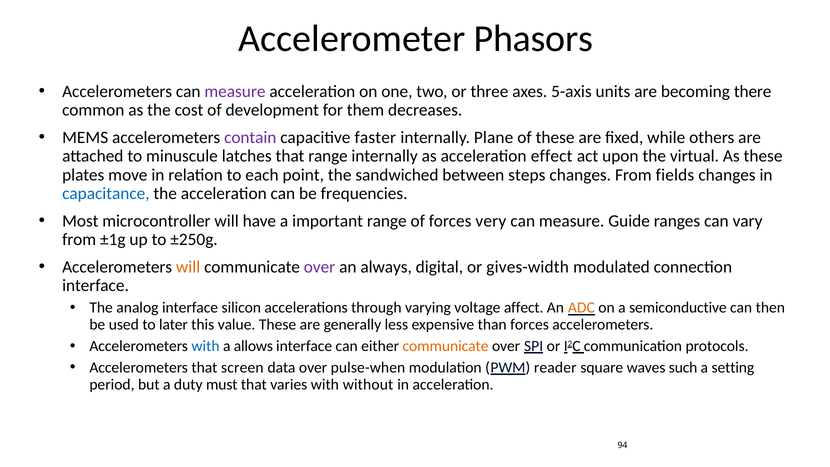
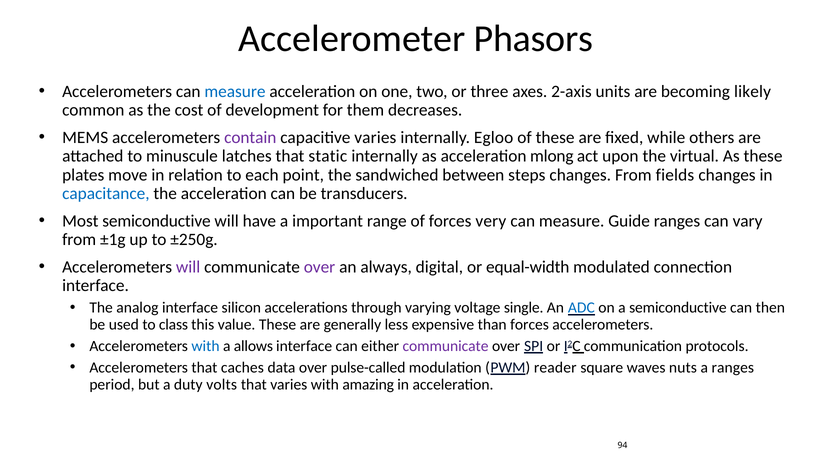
measure colour: purple -> blue (235, 91)
5-axis: 5-axis -> 2-axis (571, 91)
there: there -> likely (753, 91)
capacitive faster: faster -> varies (375, 137)
Plane: Plane -> Egloo (494, 137)
that range: range -> static (328, 156)
effect: effect -> mlong (552, 156)
frequencies: frequencies -> transducers (364, 193)
Most microcontroller: microcontroller -> semiconductive (156, 221)
will colour: orange -> purple (188, 267)
gives-width: gives-width -> equal-width (528, 267)
affect: affect -> single (524, 308)
ADC colour: orange -> blue (581, 308)
later: later -> class (173, 325)
communicate colour: orange -> purple (446, 346)
screen: screen -> caches (242, 367)
pulse-when: pulse-when -> pulse-called (368, 367)
such: such -> nuts (683, 367)
a setting: setting -> ranges (733, 367)
must: must -> volts (222, 384)
without: without -> amazing (368, 384)
